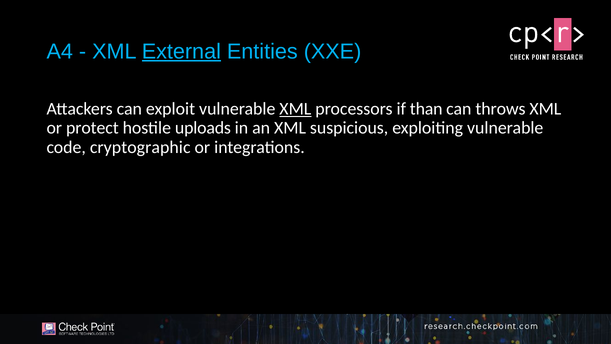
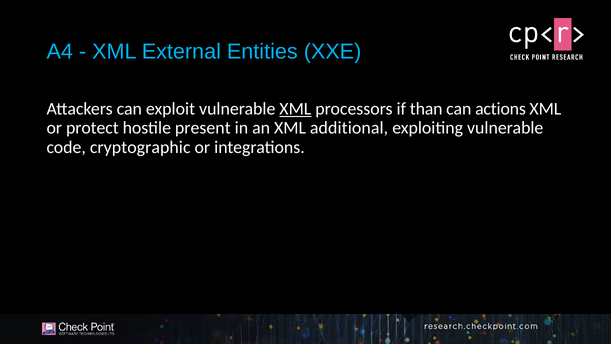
External underline: present -> none (181, 51)
throws: throws -> actions (501, 109)
uploads: uploads -> present (203, 128)
suspicious: suspicious -> additional (349, 128)
